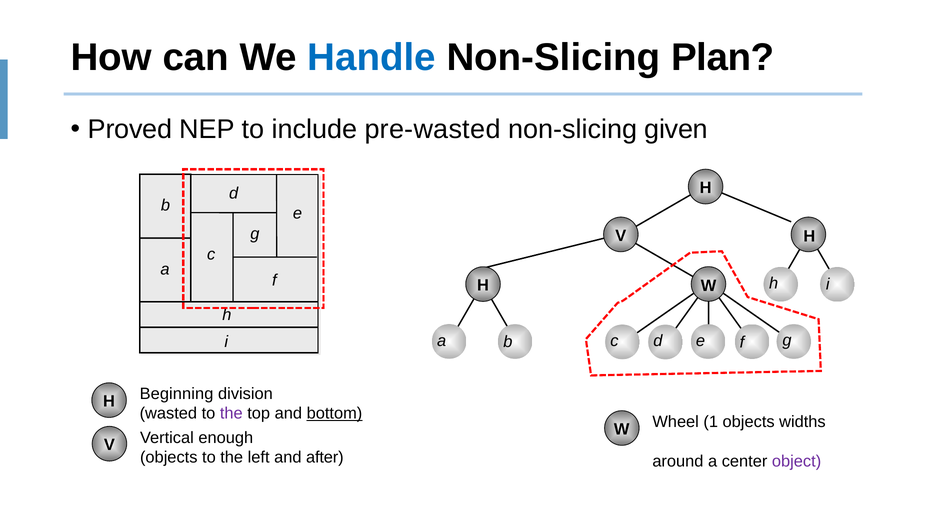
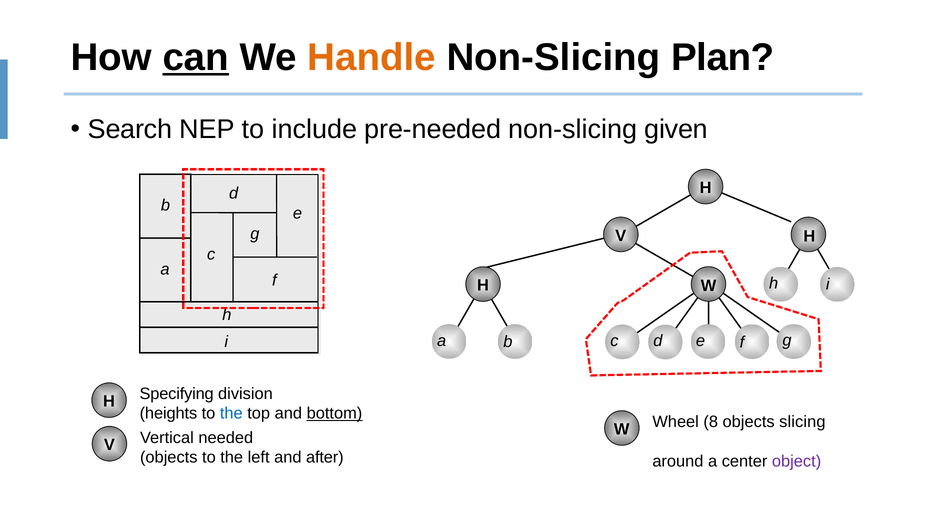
can underline: none -> present (196, 58)
Handle colour: blue -> orange (372, 58)
Proved: Proved -> Search (130, 129)
pre-wasted: pre-wasted -> pre-needed (433, 129)
Beginning: Beginning -> Specifying (177, 394)
wasted: wasted -> heights (168, 413)
the colour: purple -> blue (231, 413)
1: 1 -> 8 (711, 422)
widths: widths -> slicing (802, 422)
enough: enough -> needed (226, 438)
